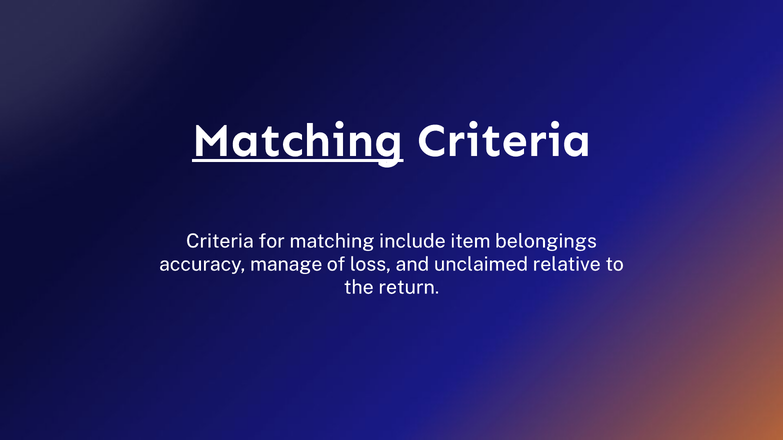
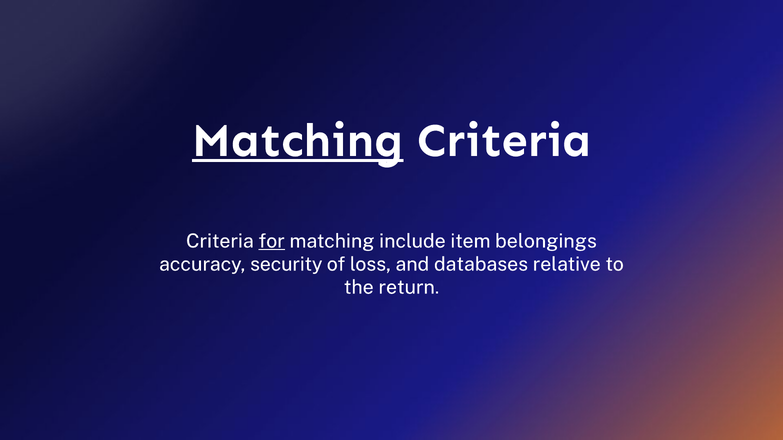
for underline: none -> present (272, 241)
manage: manage -> security (286, 264)
unclaimed: unclaimed -> databases (481, 264)
